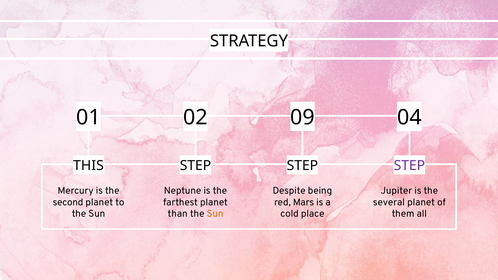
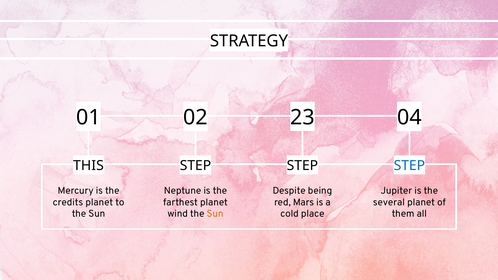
09: 09 -> 23 (302, 118)
STEP colour: purple -> blue (409, 166)
second: second -> credits (68, 202)
than: than -> wind (178, 214)
